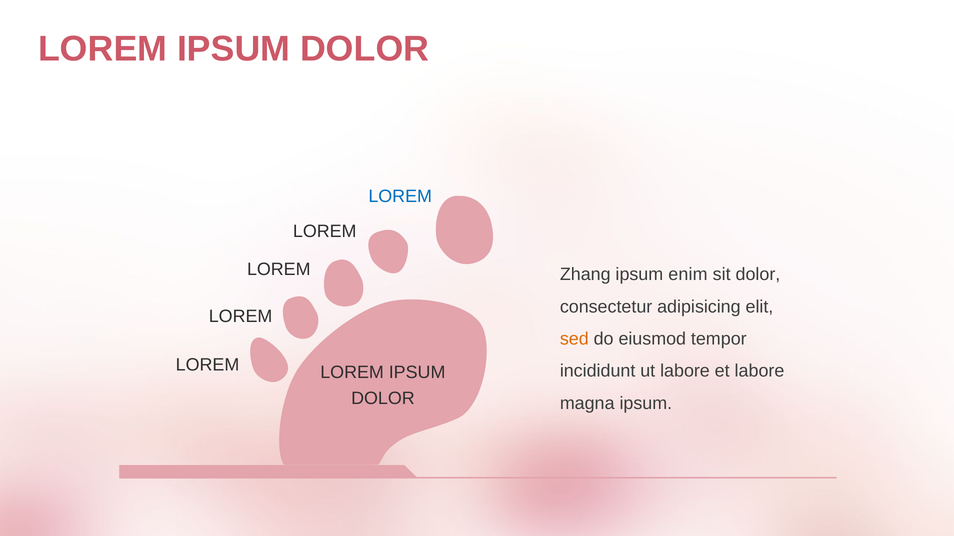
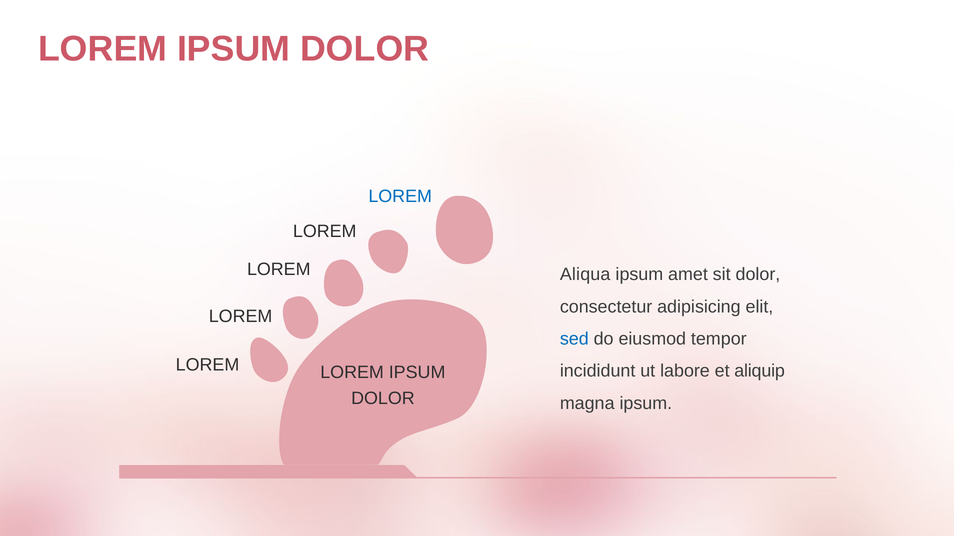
Zhang: Zhang -> Aliqua (585, 275)
enim: enim -> amet (688, 275)
sed colour: orange -> blue (574, 339)
et labore: labore -> aliquip (760, 372)
